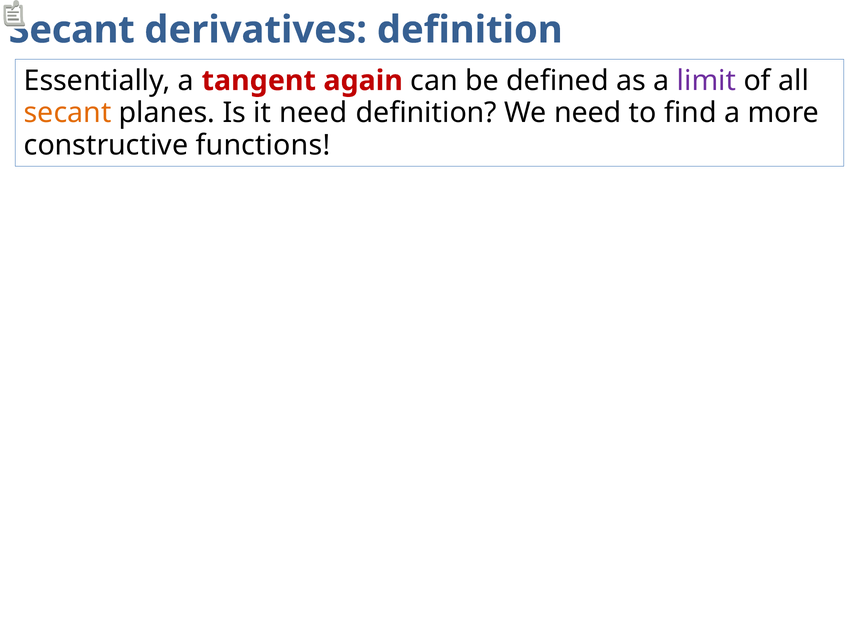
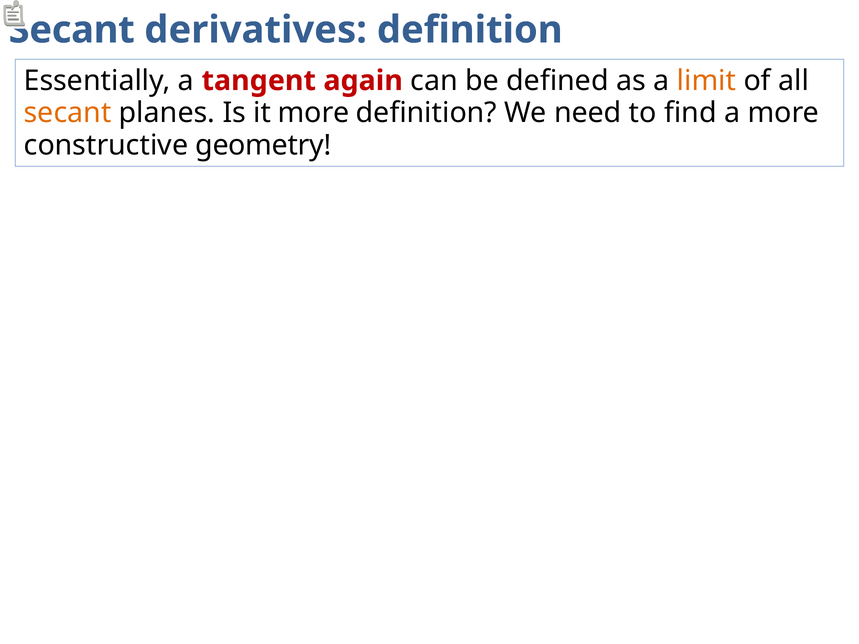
limit colour: purple -> orange (706, 81)
it need: need -> more (314, 113)
functions: functions -> geometry (263, 145)
